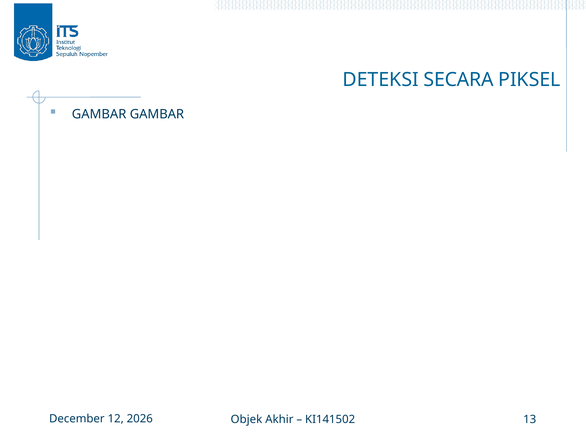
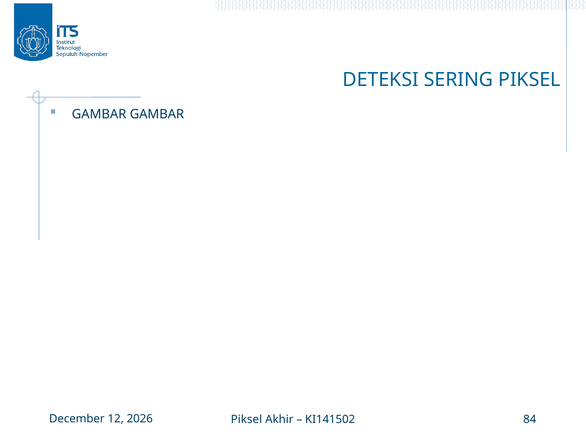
SECARA: SECARA -> SERING (459, 79)
Objek: Objek -> Piksel (246, 419)
13: 13 -> 84 (530, 419)
